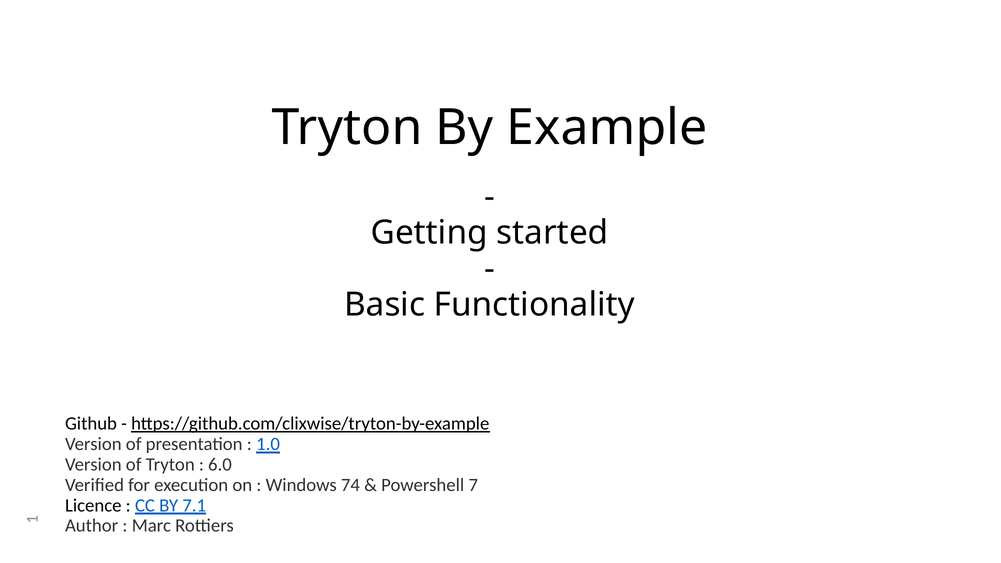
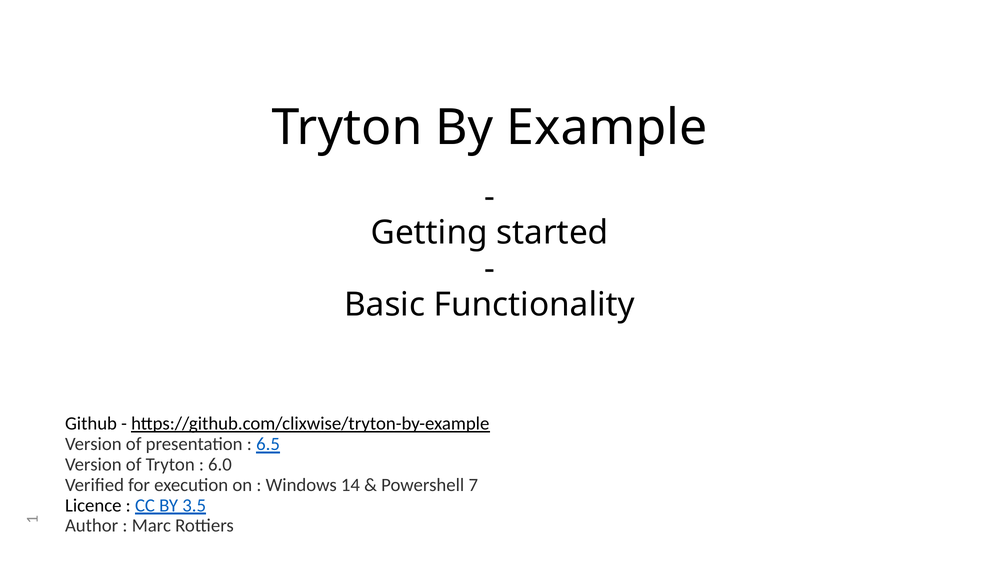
1.0: 1.0 -> 6.5 (268, 444)
74: 74 -> 14 (350, 485)
7.1: 7.1 -> 3.5 (194, 505)
